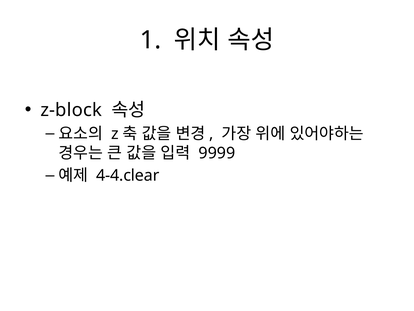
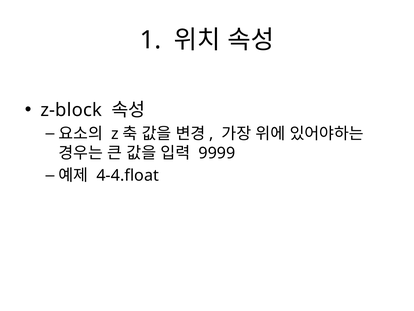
4-4.clear: 4-4.clear -> 4-4.float (128, 175)
